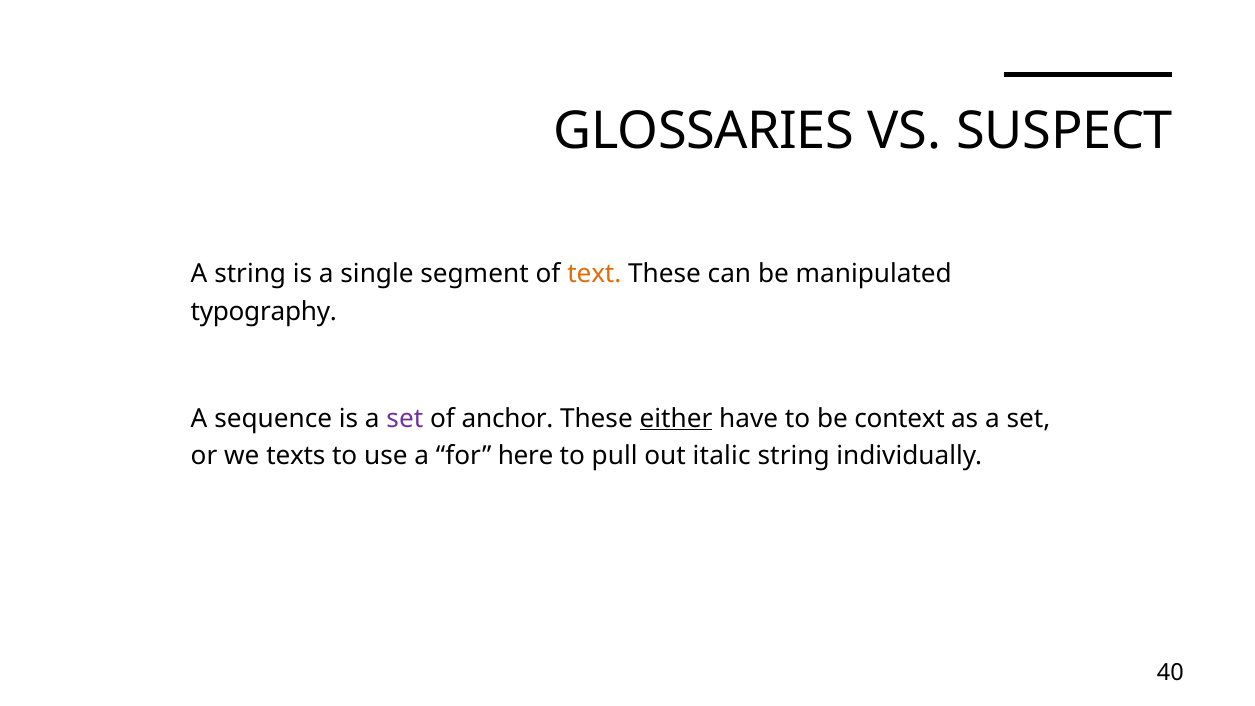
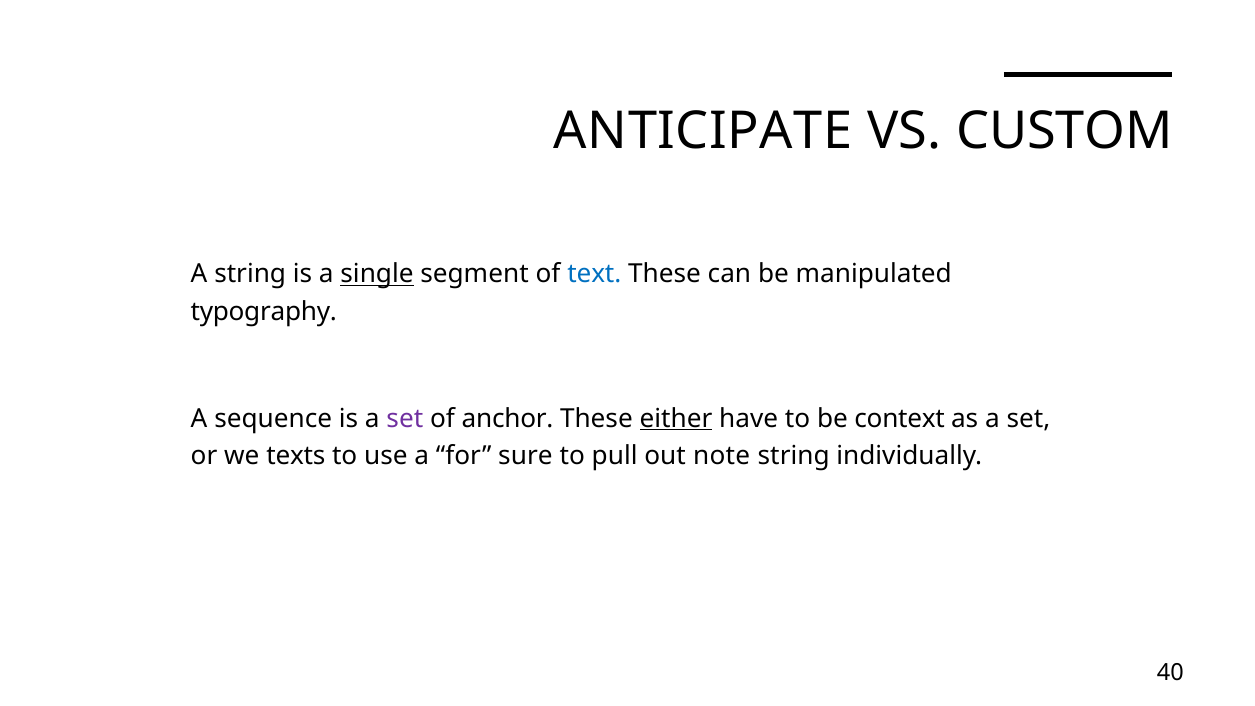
GLOSSARIES: GLOSSARIES -> ANTICIPATE (703, 131)
SUSPECT: SUSPECT -> CUSTOM (1065, 131)
single underline: none -> present (377, 274)
text colour: orange -> blue (594, 274)
here: here -> sure (525, 456)
italic: italic -> note (722, 456)
